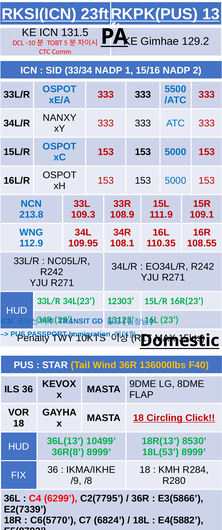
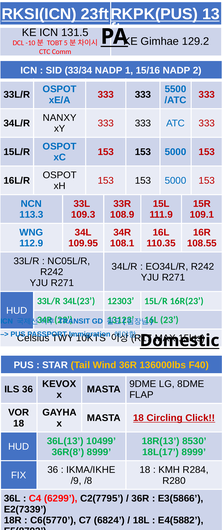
213.8: 213.8 -> 113.3 (31, 215)
Penalty: Penalty -> Celsius (33, 339)
18L(53: 18L(53 -> 18L(17 (161, 453)
